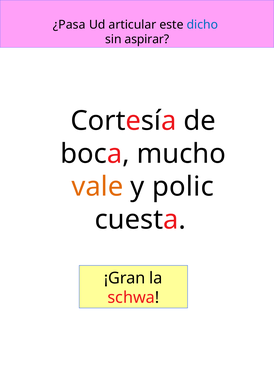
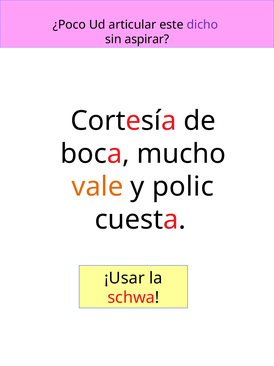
¿Pasa: ¿Pasa -> ¿Poco (69, 25)
dicho colour: blue -> purple (202, 25)
¡Gran: ¡Gran -> ¡Usar (124, 278)
